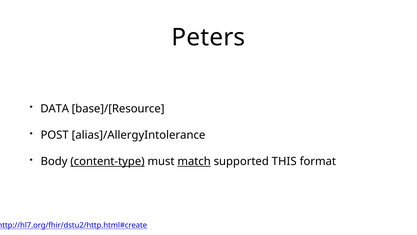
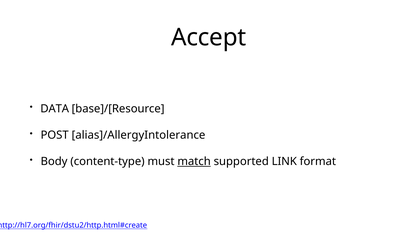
Peters: Peters -> Accept (209, 38)
content-type underline: present -> none (108, 161)
THIS: THIS -> LINK (284, 161)
